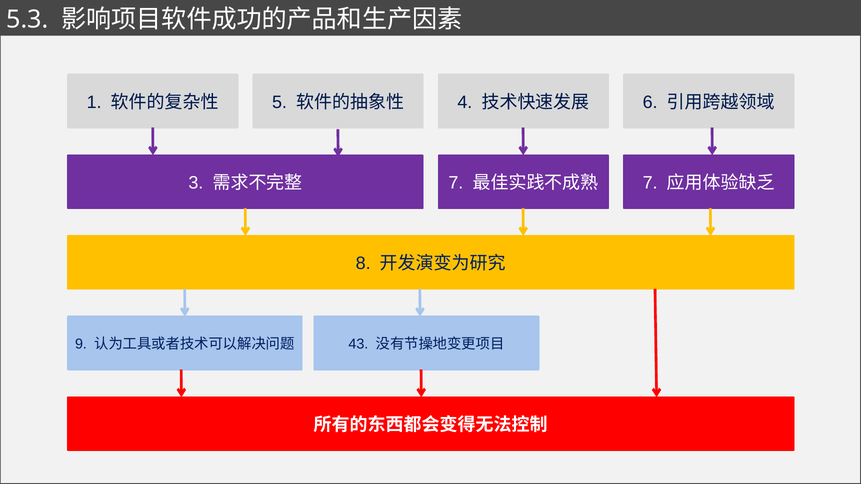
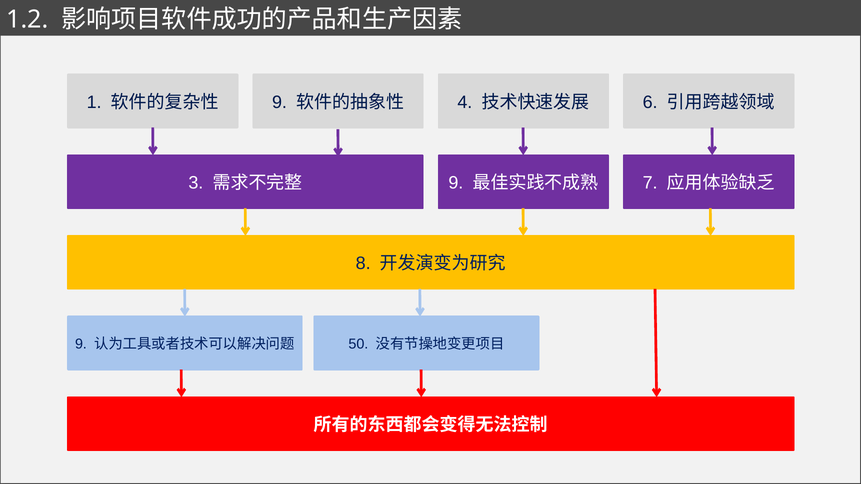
5.3: 5.3 -> 1.2 (27, 19)
5: 5 -> 9 (280, 102)
7: 7 -> 9 (456, 183)
43: 43 -> 50 (358, 344)
